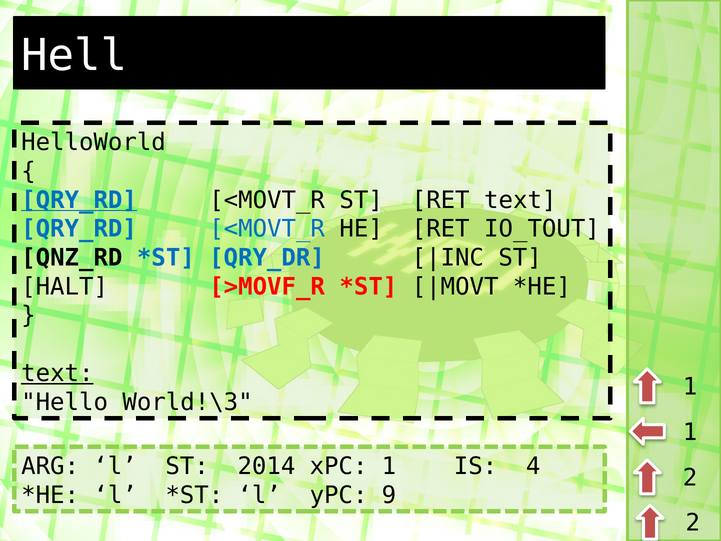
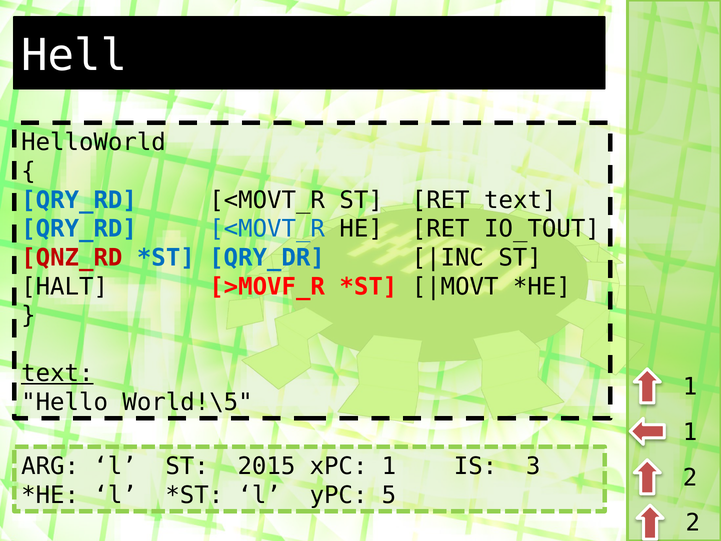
QRY_RD underline: present -> none (79, 200)
QNZ_RD colour: black -> red (72, 258)
World!\3: World!\3 -> World!\5 (188, 402)
2014: 2014 -> 2015 (266, 466)
4: 4 -> 3 (533, 466)
9: 9 -> 5 (389, 495)
